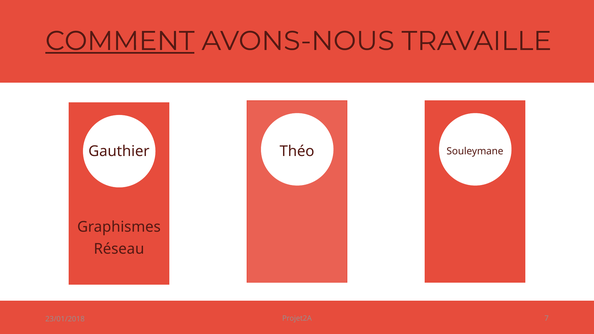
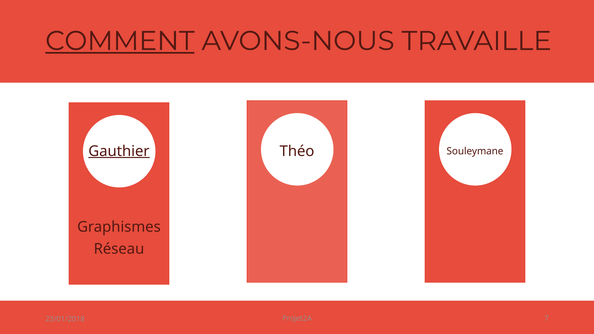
Gauthier underline: none -> present (119, 151)
